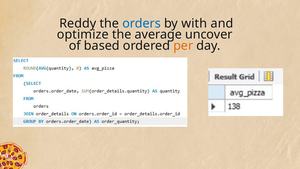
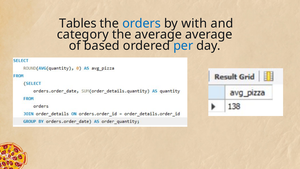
Reddy: Reddy -> Tables (78, 23)
optimize: optimize -> category (83, 34)
average uncover: uncover -> average (209, 34)
per colour: orange -> blue (183, 46)
